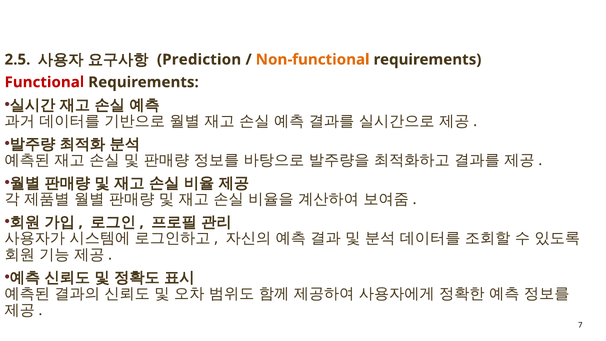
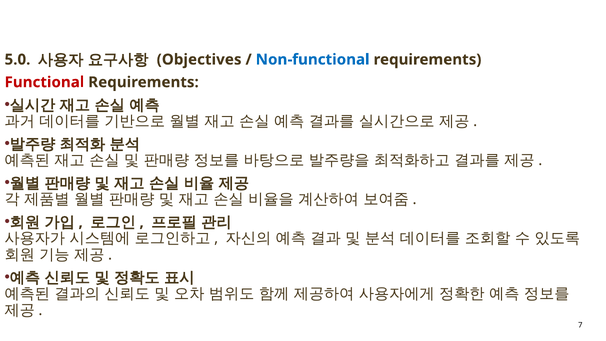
2.5: 2.5 -> 5.0 (17, 60)
Prediction: Prediction -> Objectives (199, 60)
Non-functional colour: orange -> blue (313, 60)
